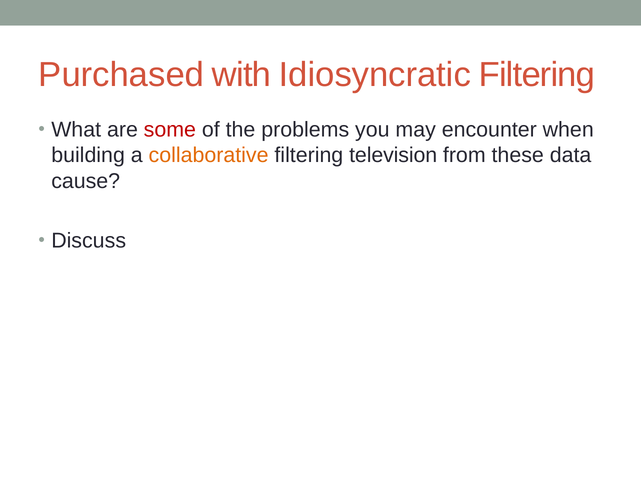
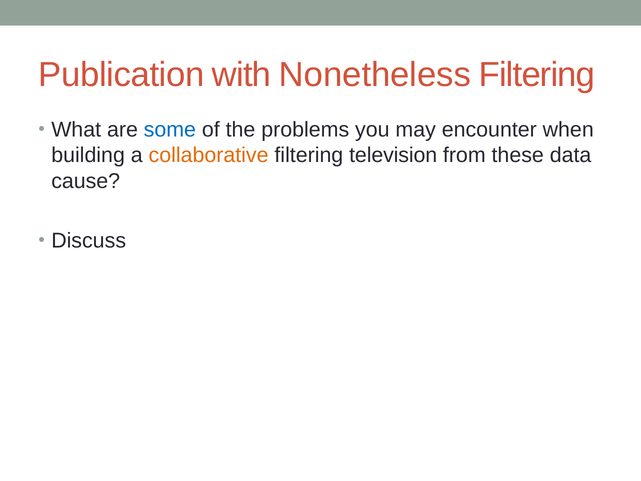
Purchased: Purchased -> Publication (121, 75)
Idiosyncratic: Idiosyncratic -> Nonetheless (375, 75)
some colour: red -> blue (170, 130)
